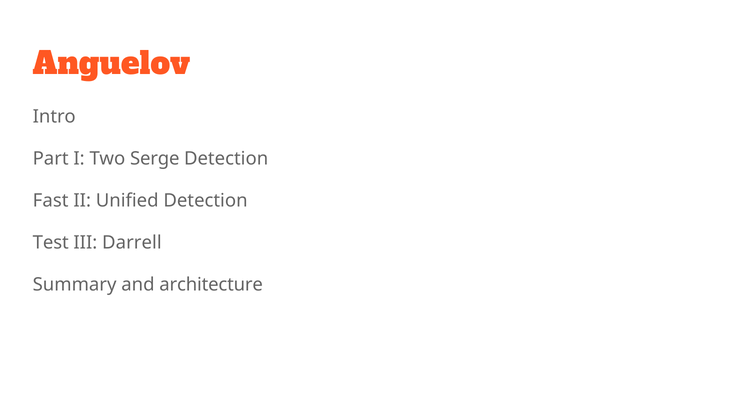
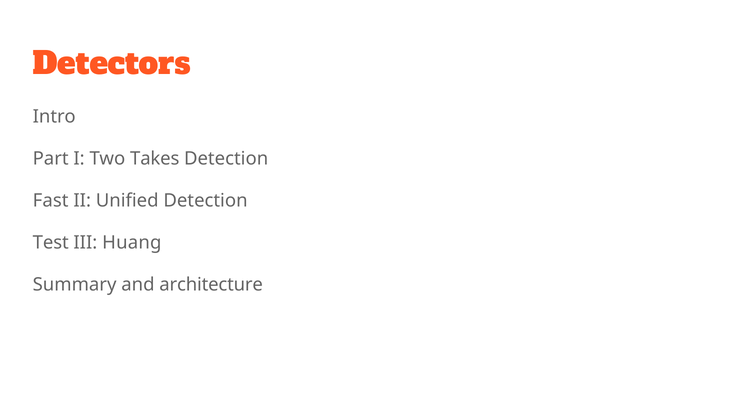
Anguelov: Anguelov -> Detectors (112, 64)
Serge: Serge -> Takes (155, 159)
Darrell: Darrell -> Huang (132, 243)
